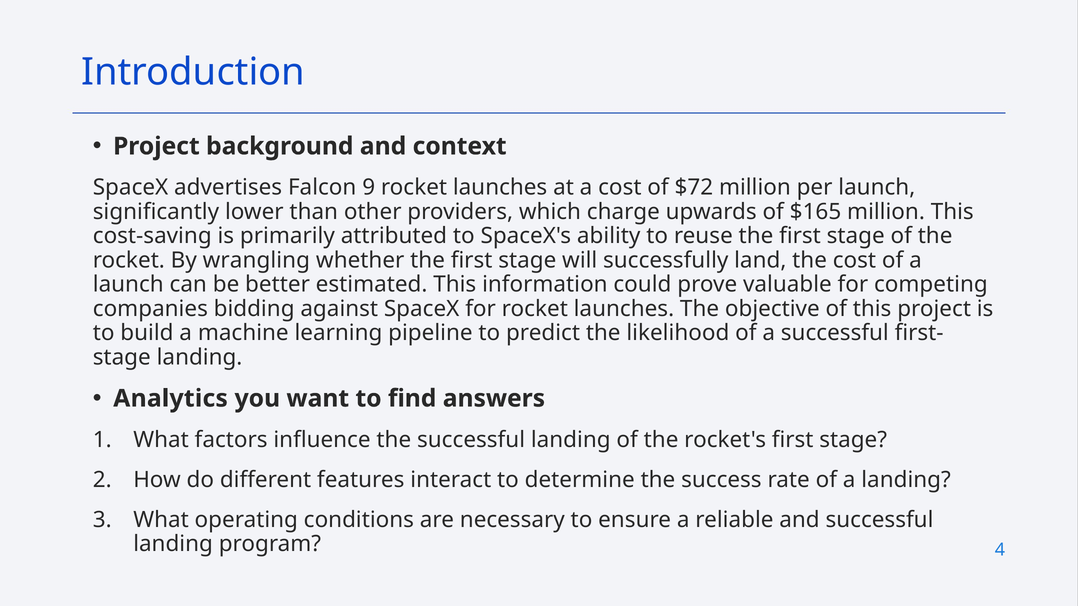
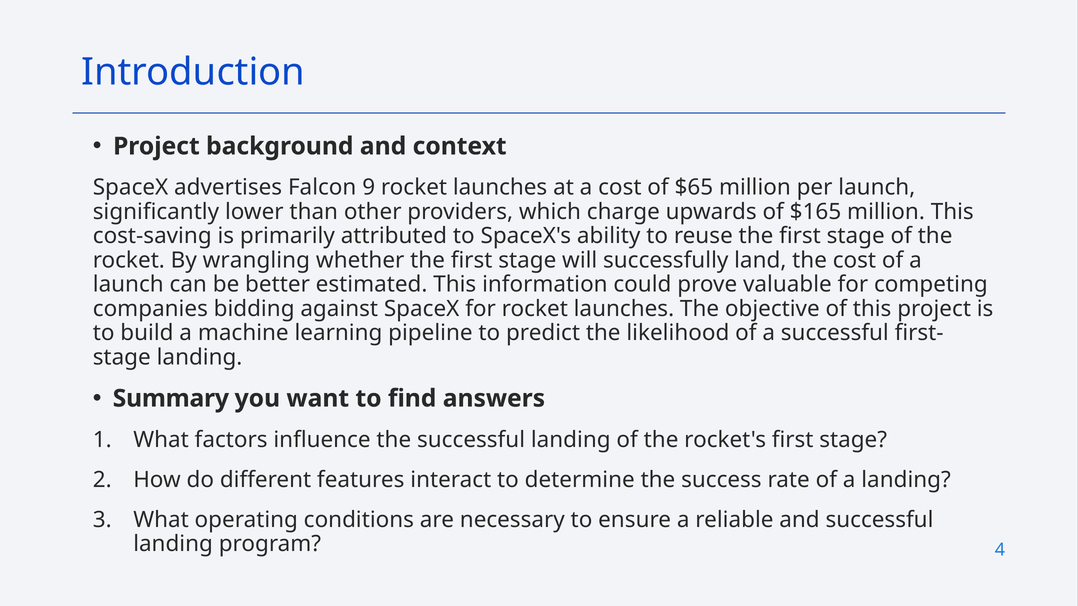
$72: $72 -> $65 (694, 188)
Analytics: Analytics -> Summary (171, 399)
